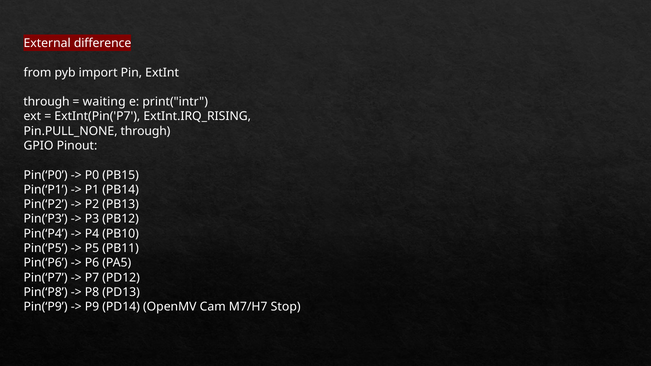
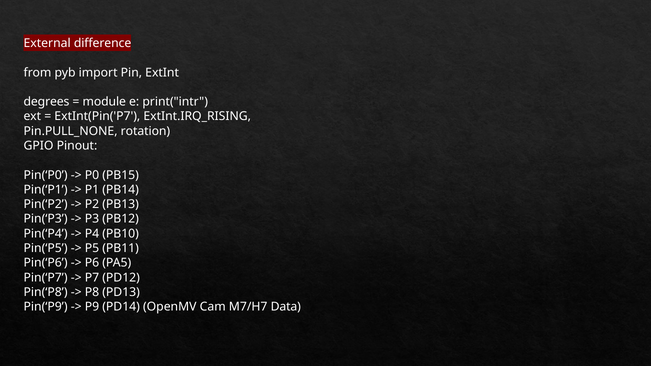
through: through -> degrees (47, 102)
waiting: waiting -> module (104, 102)
Pin.PULL_NONE through: through -> rotation (145, 131)
Stop: Stop -> Data (286, 307)
